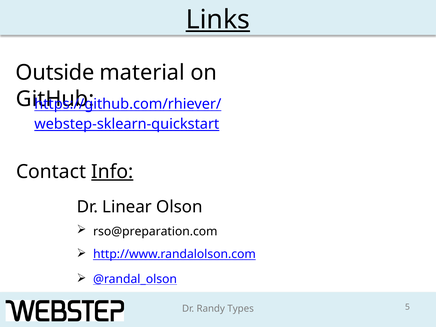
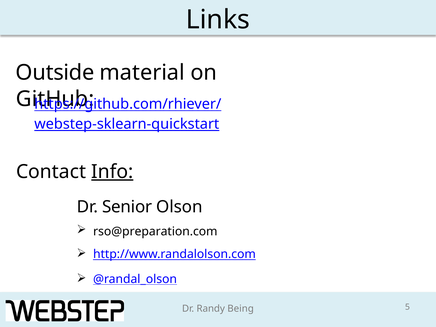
Links underline: present -> none (218, 20)
Linear: Linear -> Senior (127, 207)
Types: Types -> Being (241, 309)
